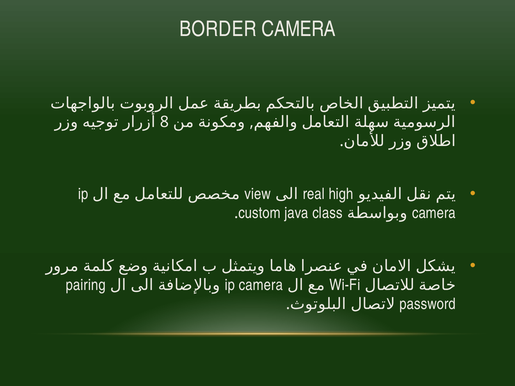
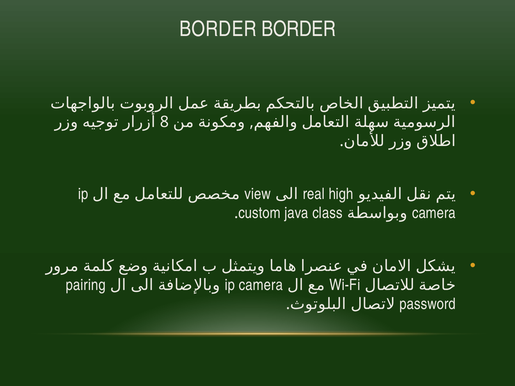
BORDER CAMERA: CAMERA -> BORDER (299, 29)
